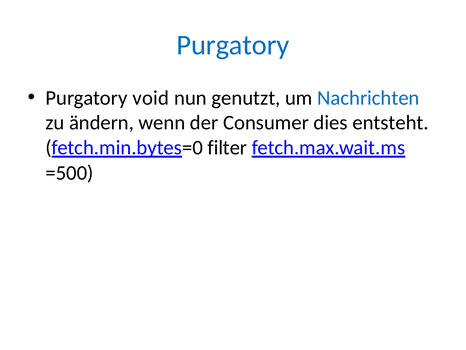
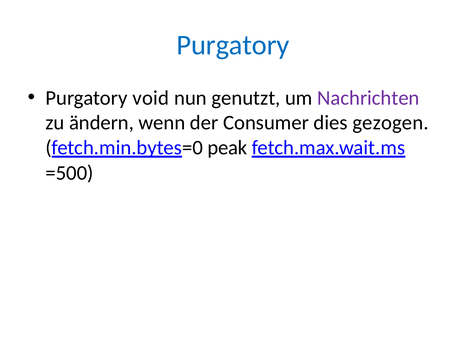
Nachrichten colour: blue -> purple (368, 98)
entsteht: entsteht -> gezogen (390, 123)
filter: filter -> peak (227, 147)
